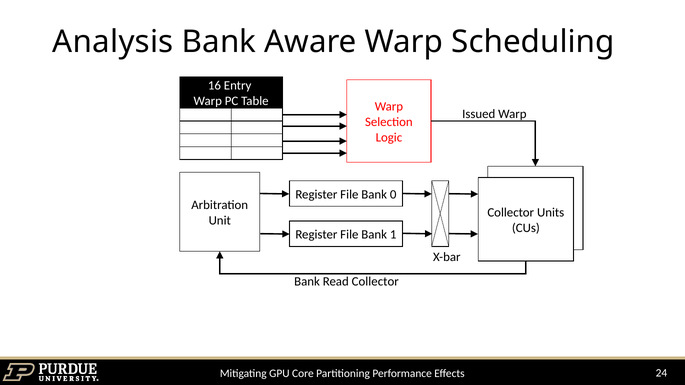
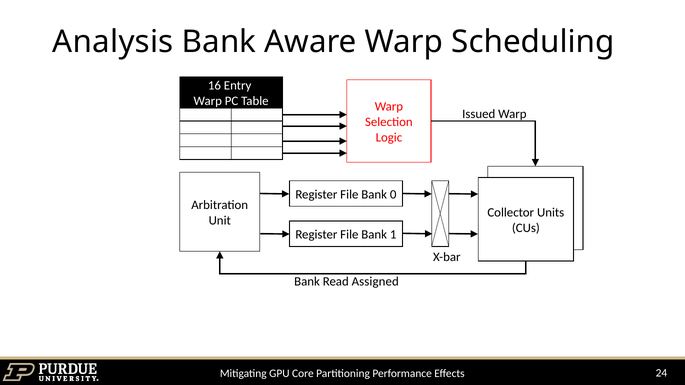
Read Collector: Collector -> Assigned (375, 282)
